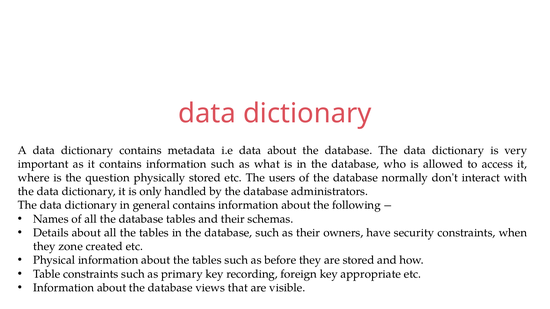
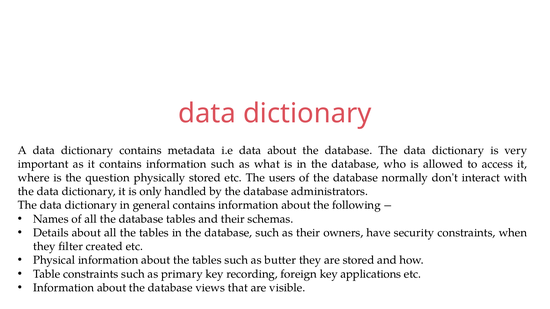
zone: zone -> filter (71, 247)
before: before -> butter (280, 260)
appropriate: appropriate -> applications (371, 274)
